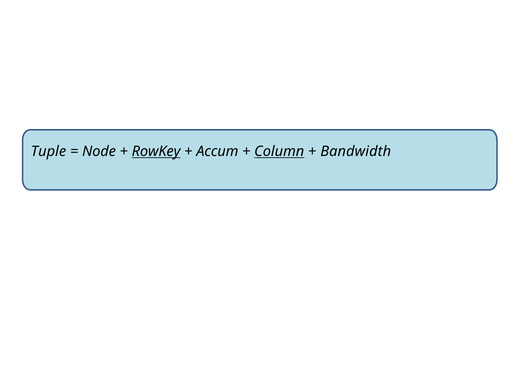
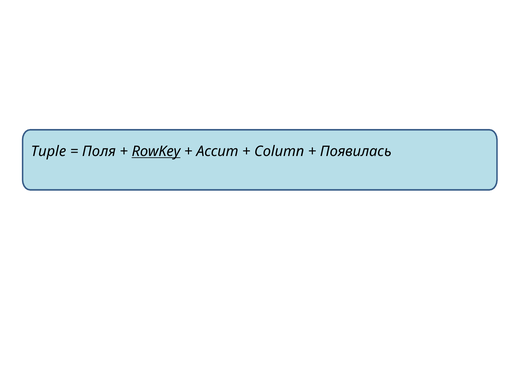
Node: Node -> Поля (99, 152)
Column underline: present -> none (279, 152)
Bandwidth: Bandwidth -> Появилась (356, 152)
